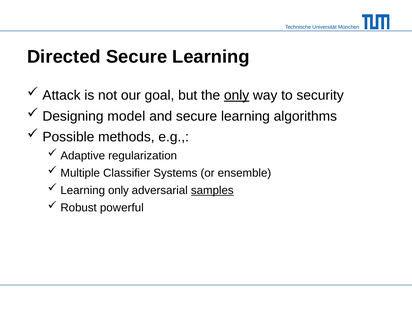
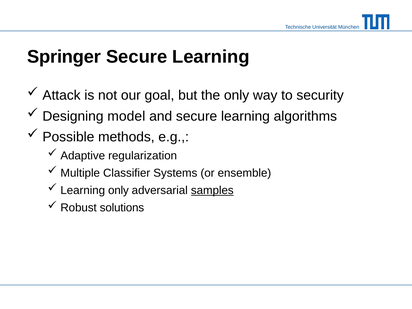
Directed: Directed -> Springer (64, 57)
only underline: present -> none (237, 95)
powerful: powerful -> solutions (122, 208)
